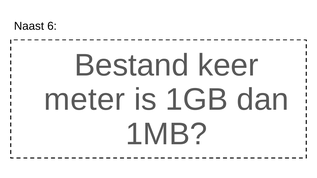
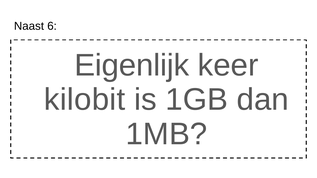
Bestand: Bestand -> Eigenlijk (132, 65)
meter: meter -> kilobit (85, 100)
